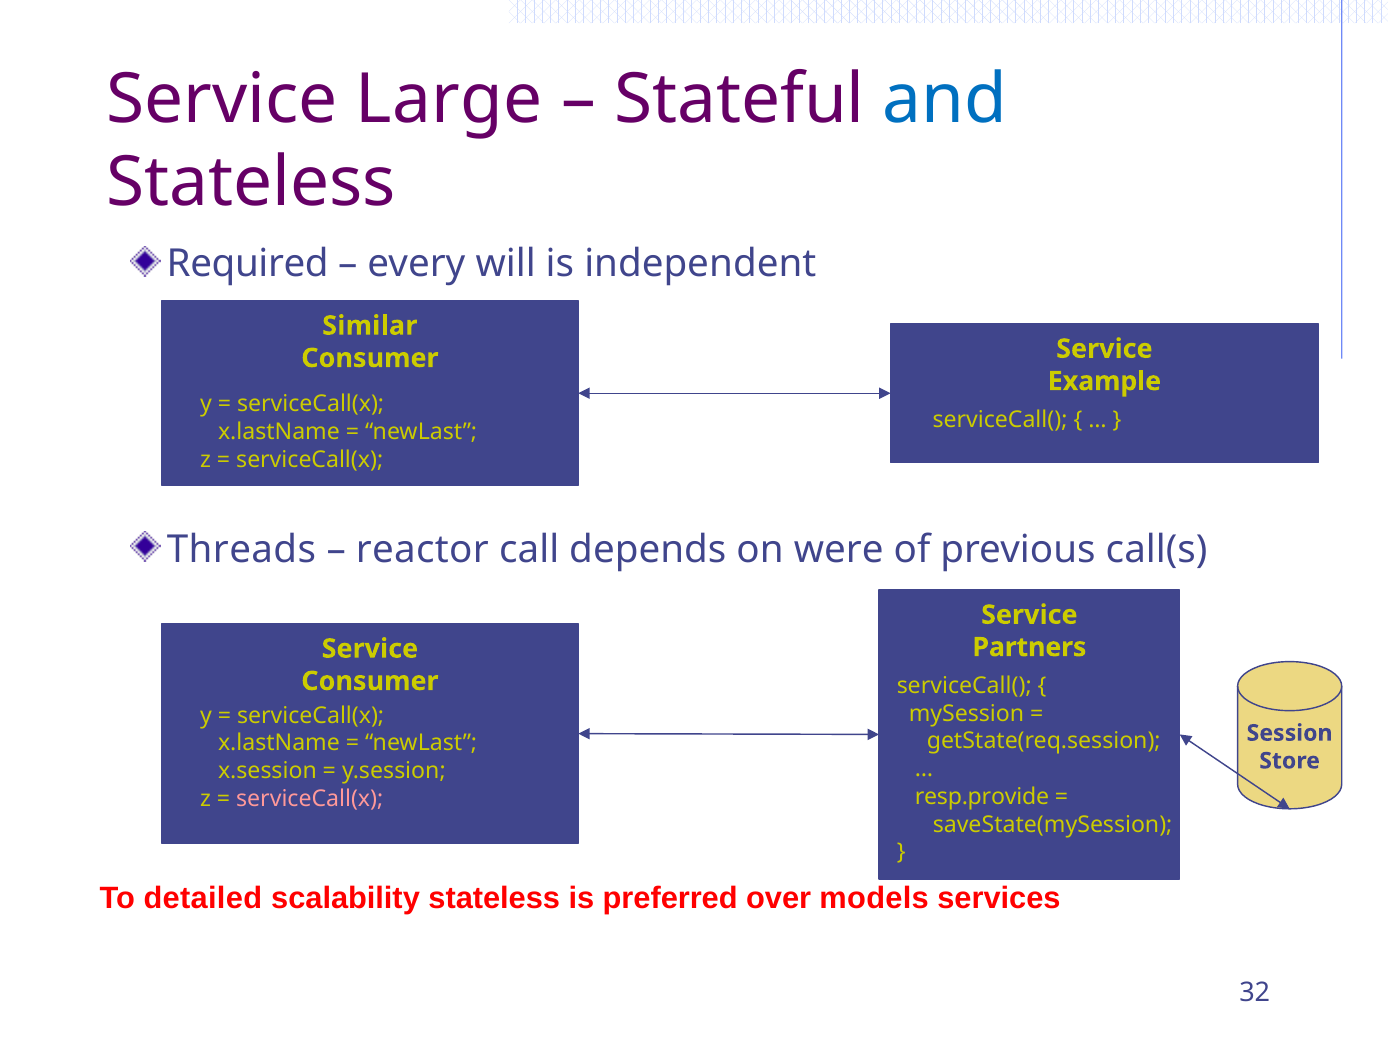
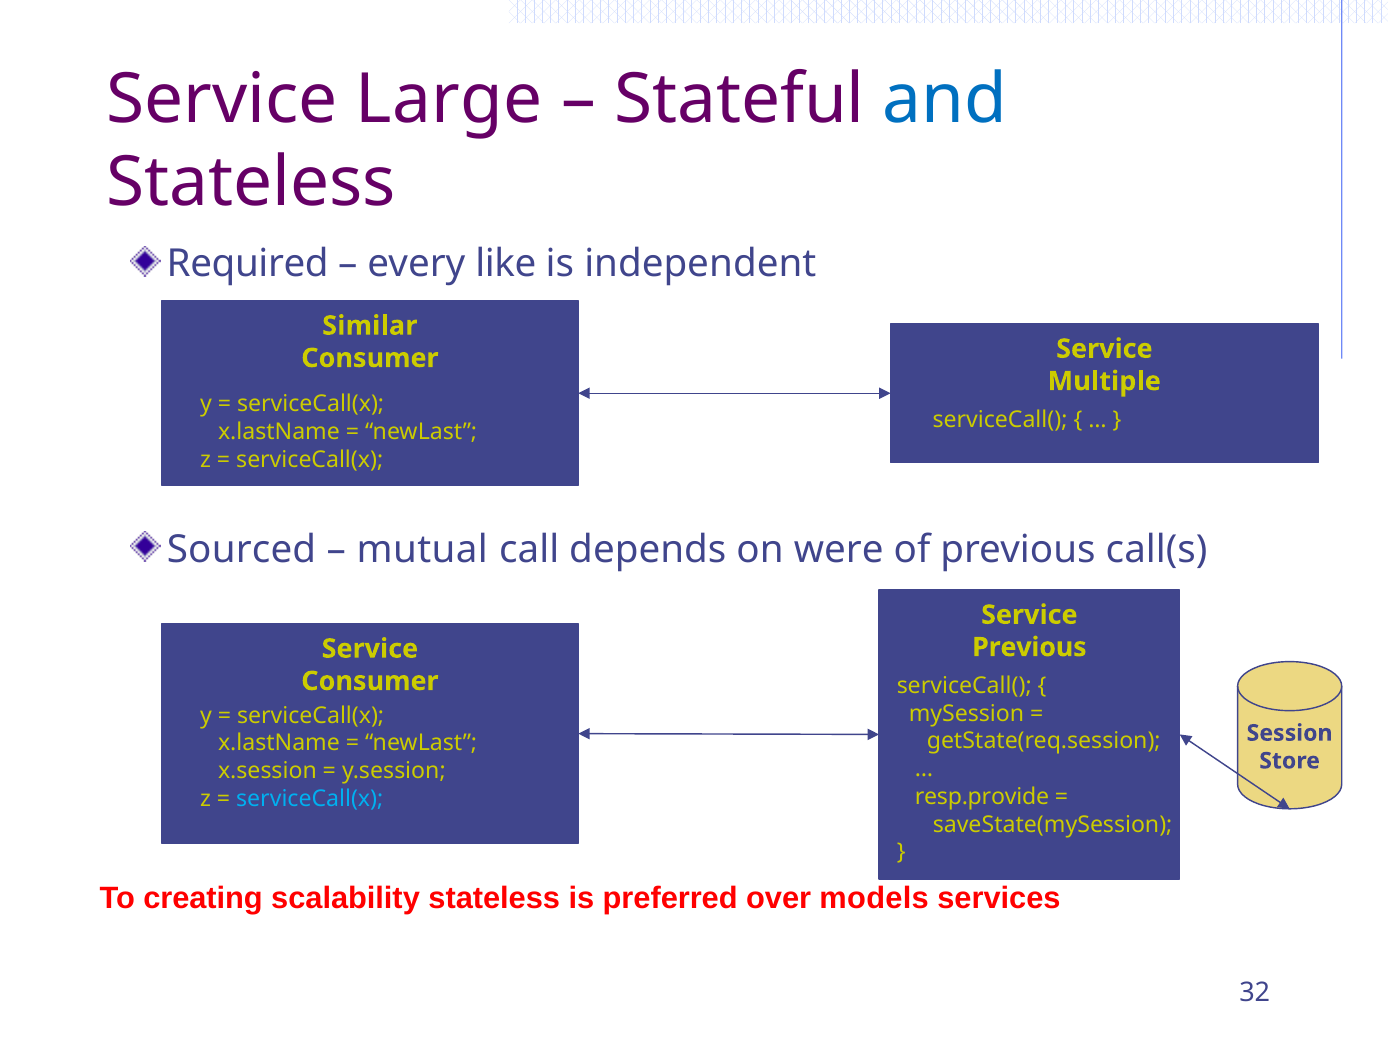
will: will -> like (506, 264)
Example: Example -> Multiple (1104, 381)
Threads: Threads -> Sourced (242, 550)
reactor: reactor -> mutual (422, 550)
Partners: Partners -> Previous (1029, 647)
serviceCall(x colour: pink -> light blue (310, 799)
detailed: detailed -> creating (203, 899)
